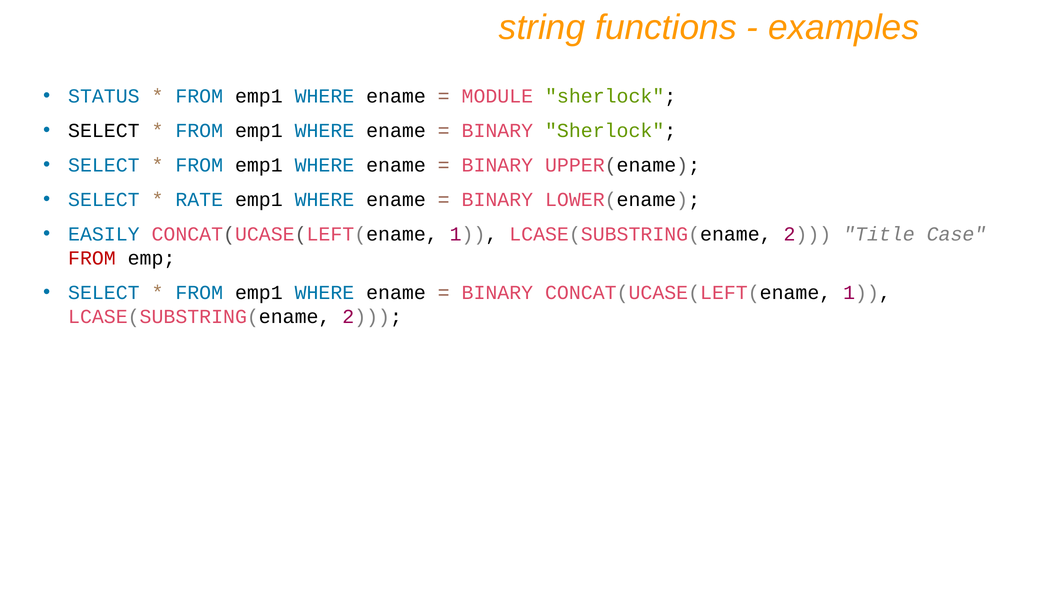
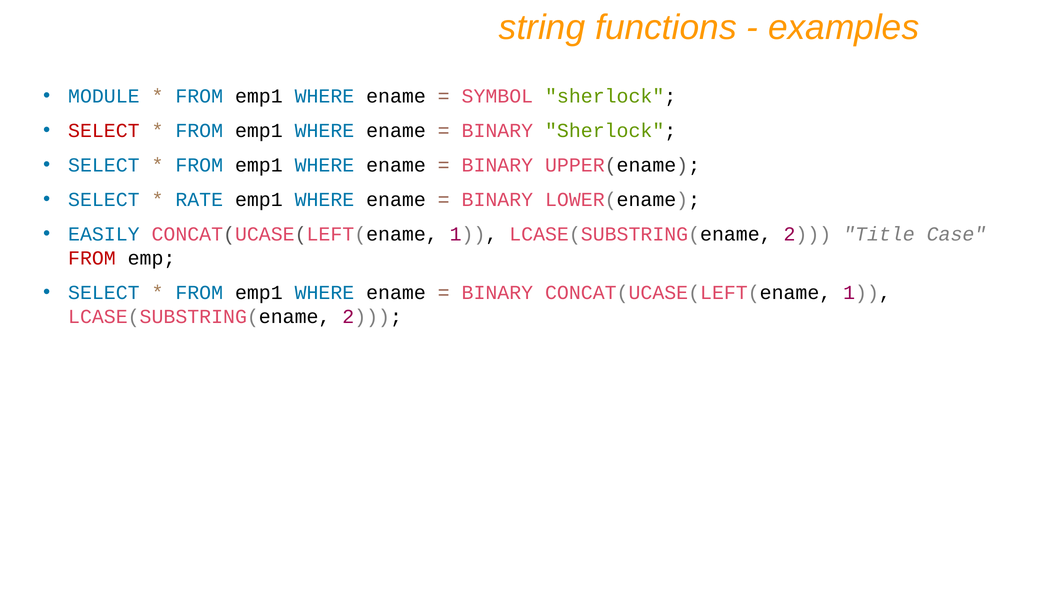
STATUS: STATUS -> MODULE (104, 96)
MODULE: MODULE -> SYMBOL (497, 96)
SELECT colour: black -> red (104, 131)
